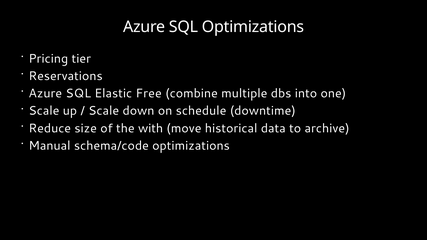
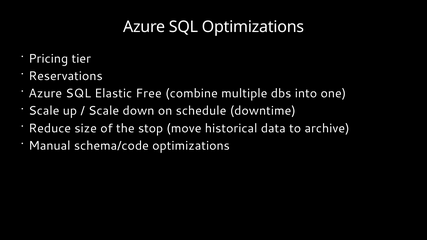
with: with -> stop (151, 128)
